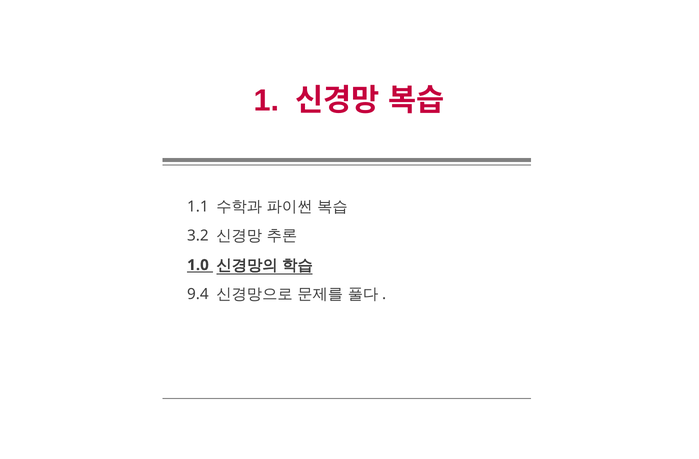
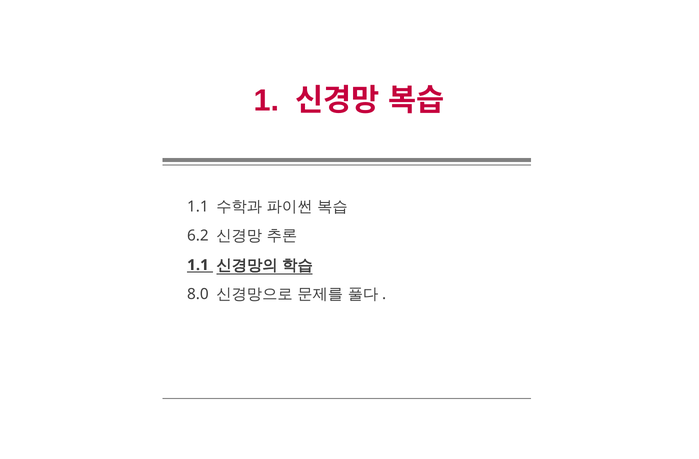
3.2: 3.2 -> 6.2 (198, 236)
1.0: 1.0 -> 1.1 (198, 265)
9.4: 9.4 -> 8.0 (198, 294)
